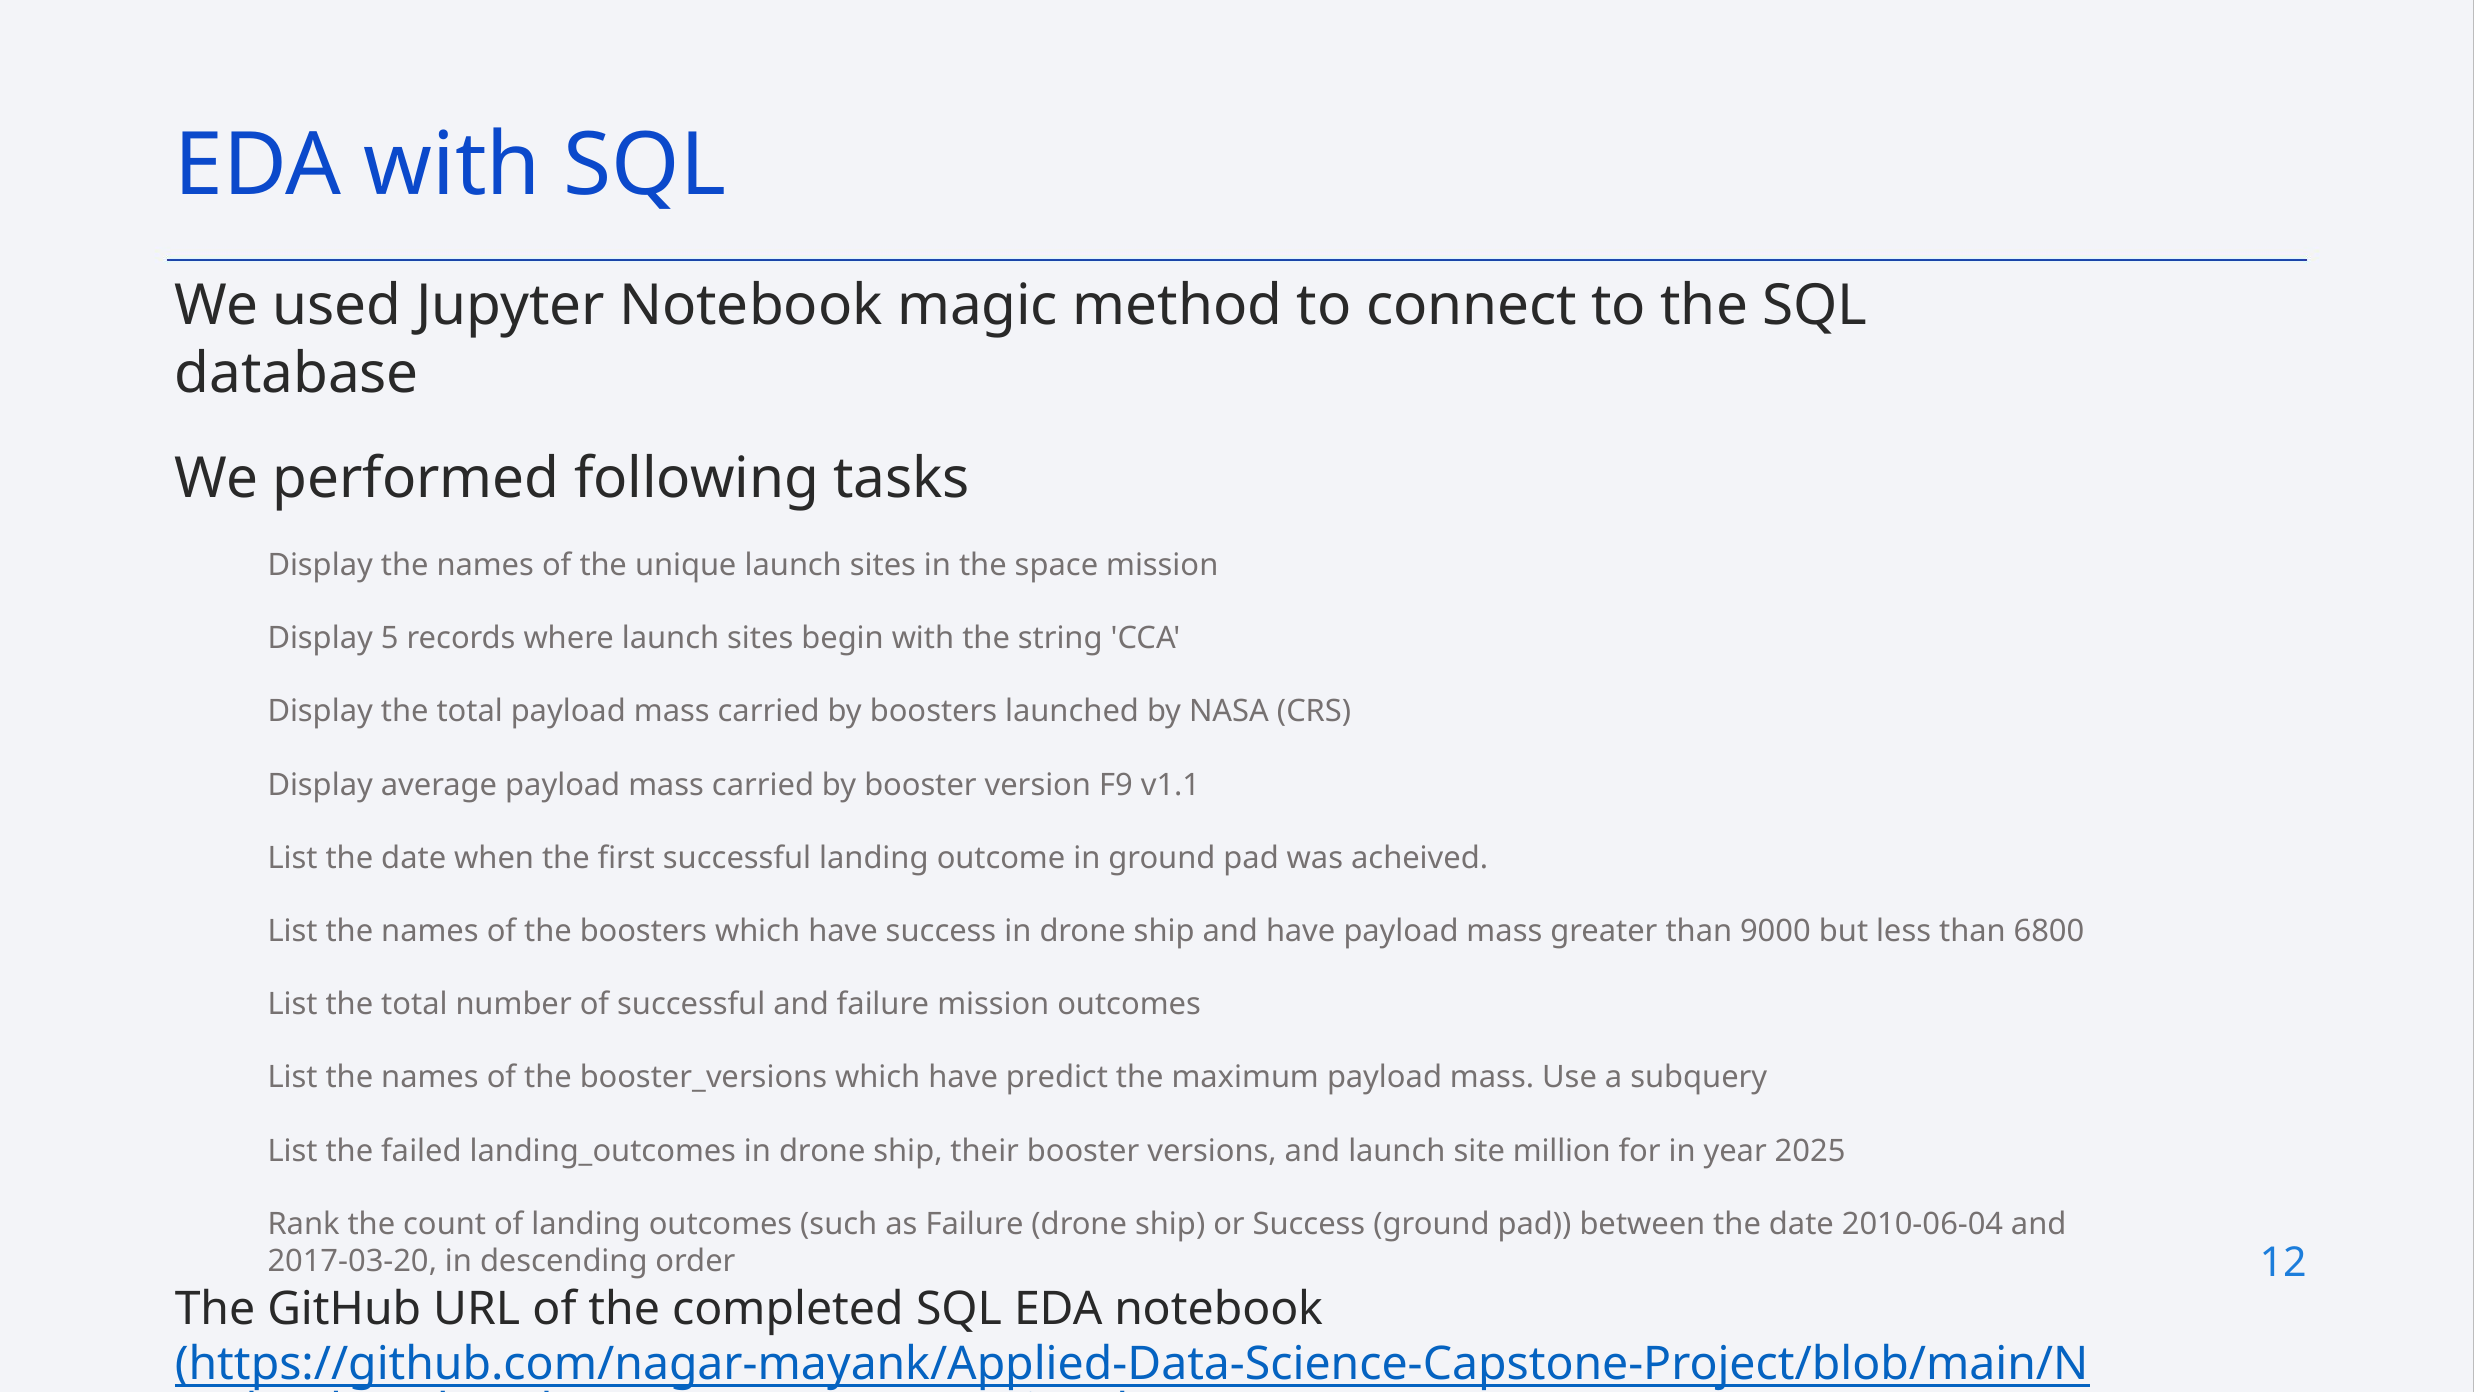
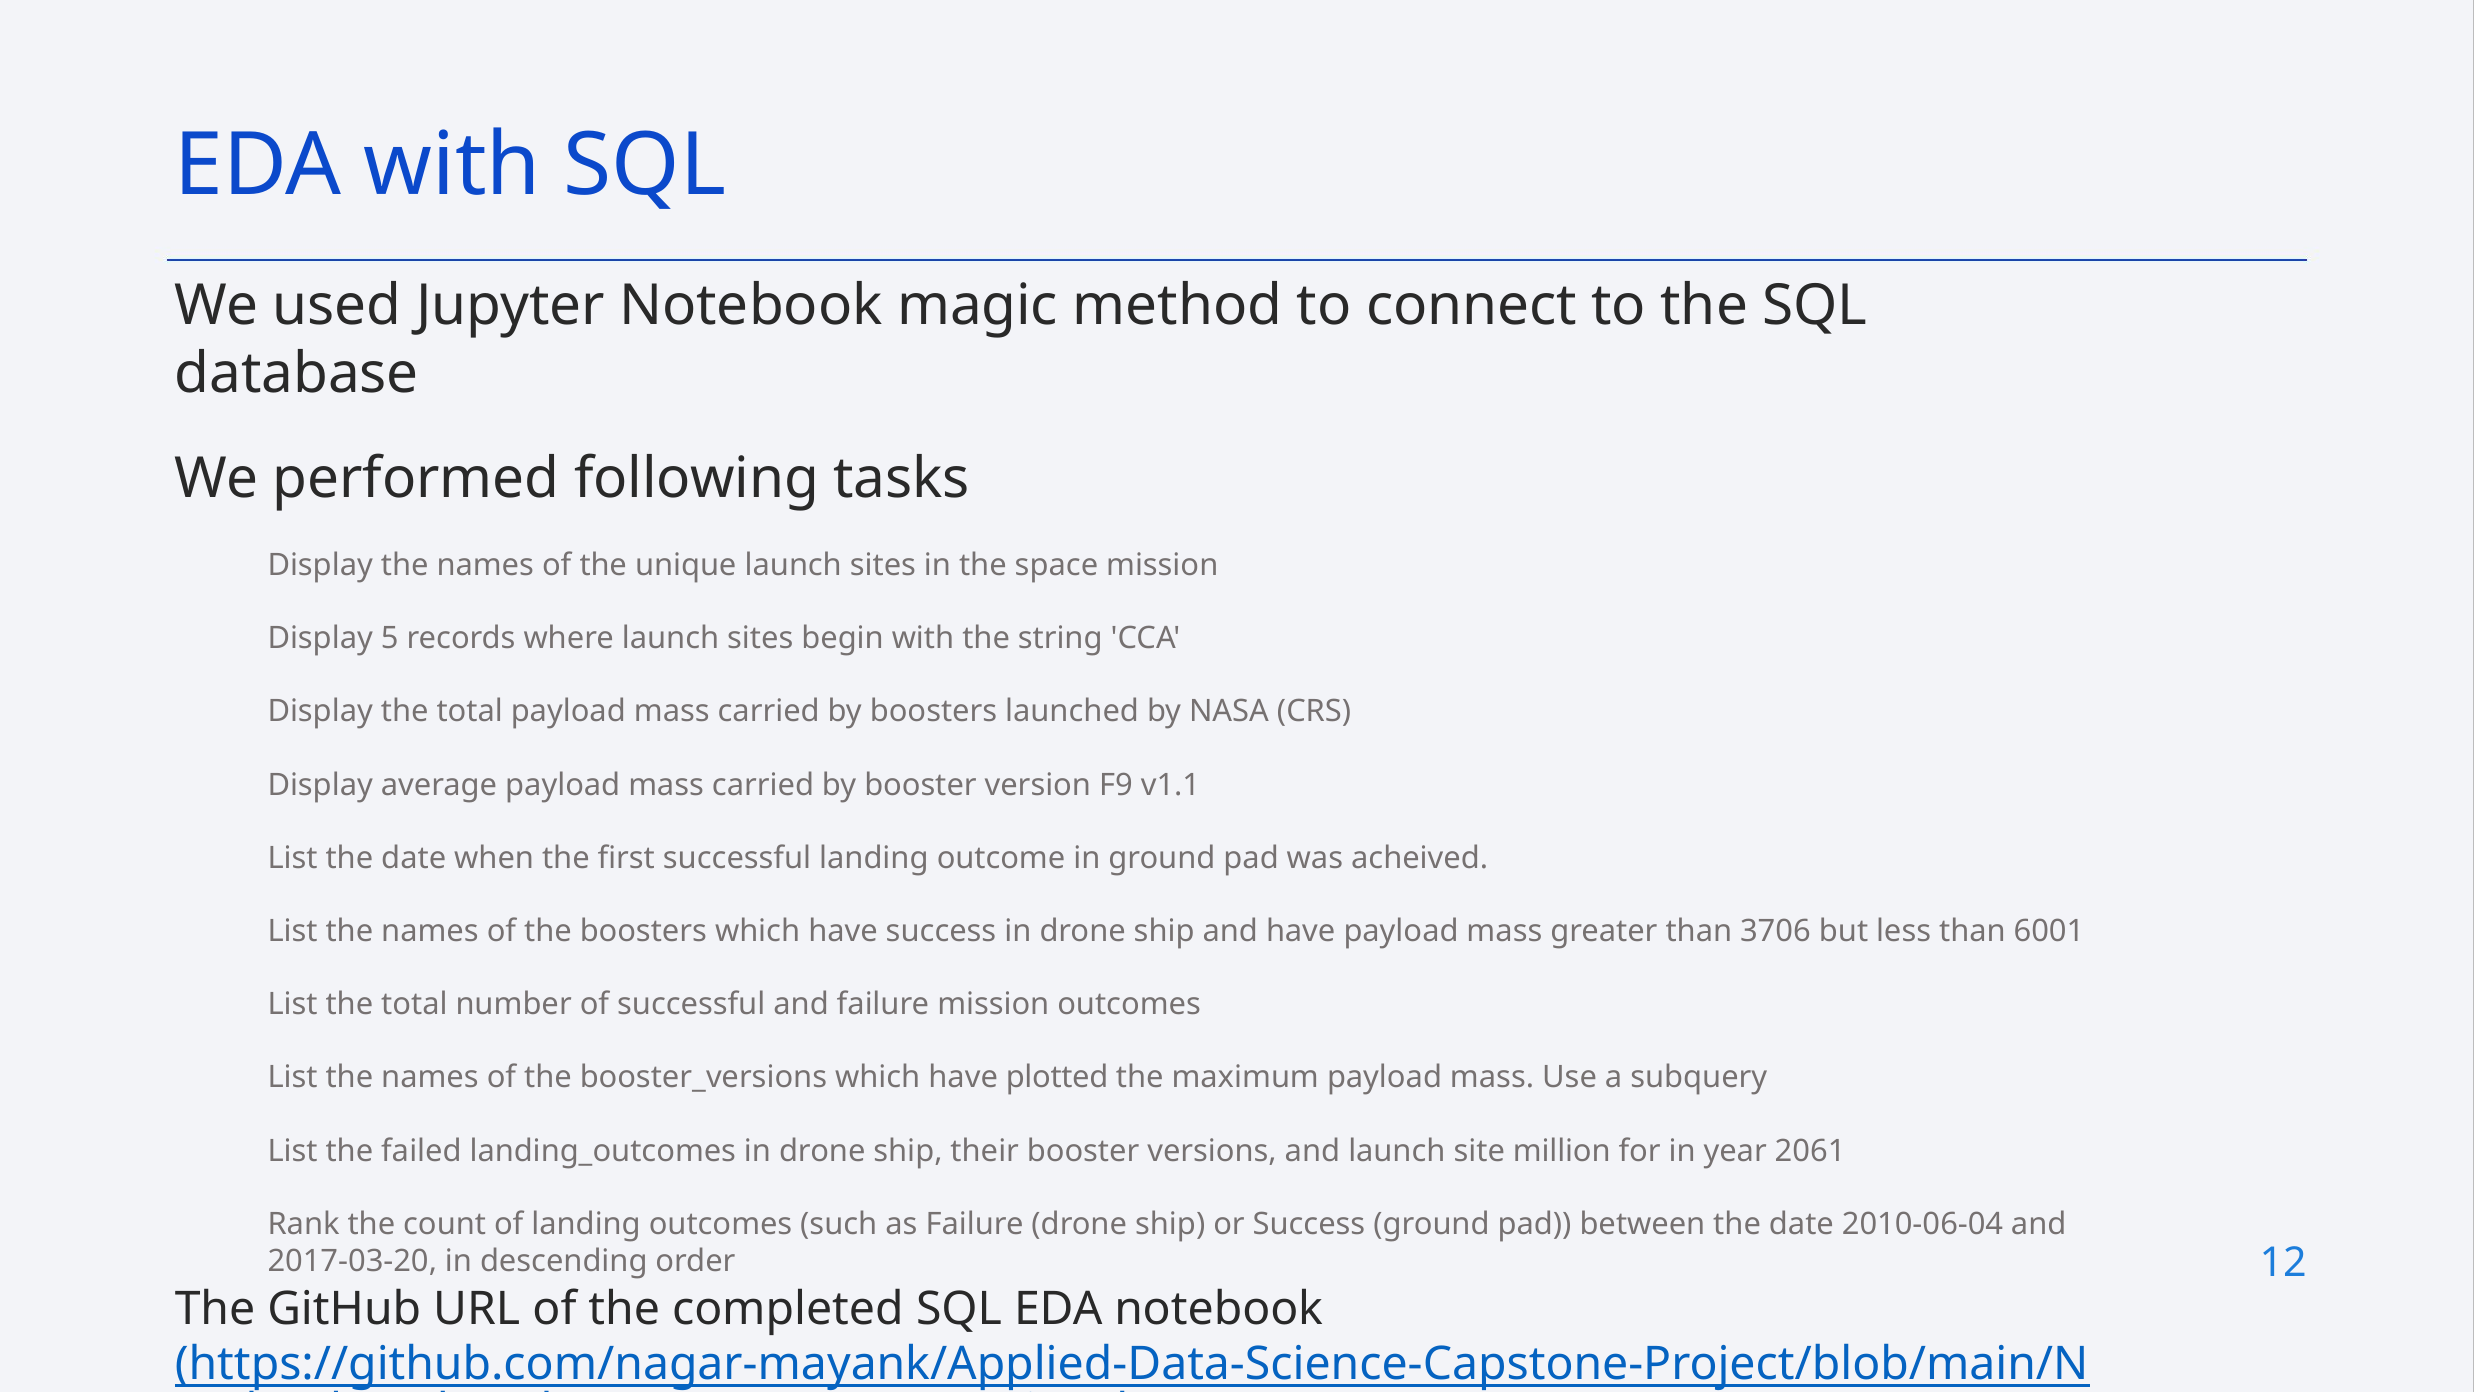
9000: 9000 -> 3706 (1775, 931)
6800: 6800 -> 6001 (2049, 931)
predict: predict -> plotted (1057, 1077)
2025: 2025 -> 2061 (1810, 1151)
